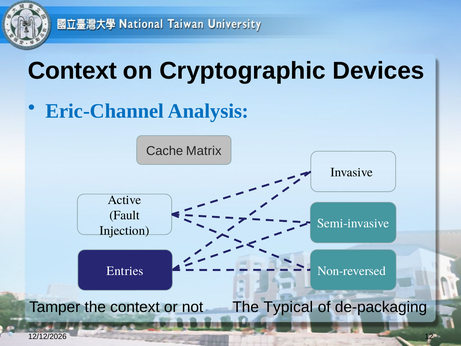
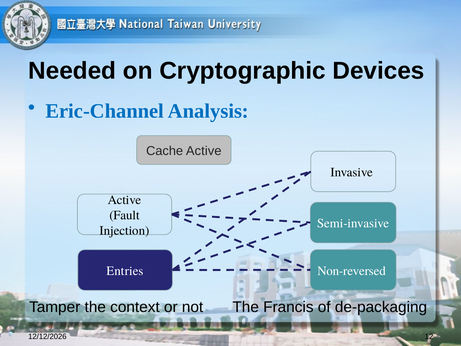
Context: Context -> Needed (72, 71)
Cache Matrix: Matrix -> Active (204, 151)
Typical: Typical -> Francis (288, 307)
